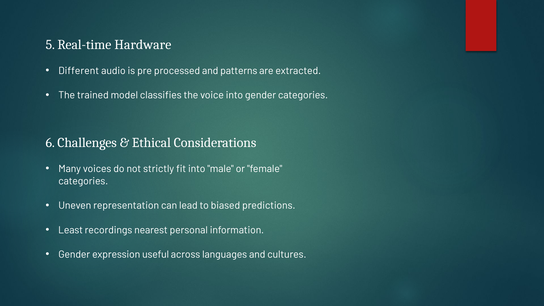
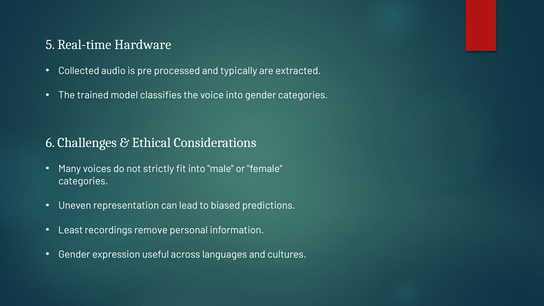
Different: Different -> Collected (79, 71)
patterns: patterns -> typically (239, 71)
nearest: nearest -> remove (151, 230)
